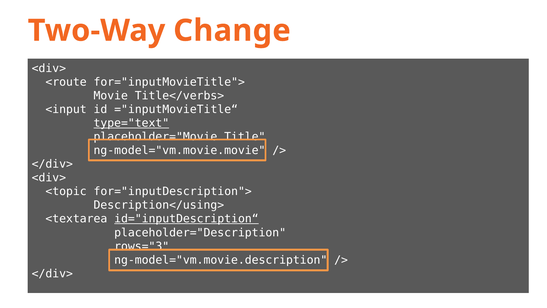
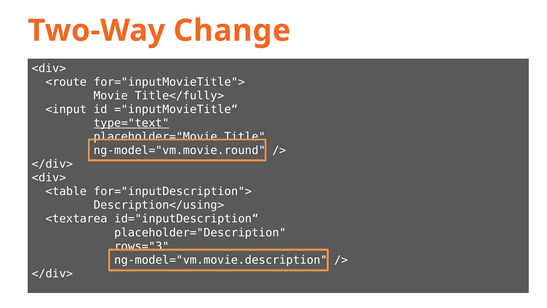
Title</verbs>: Title</verbs> -> Title</fully> (179, 96)
ng-model="vm.movie.movie: ng-model="vm.movie.movie -> ng-model="vm.movie.round (179, 150)
<topic: <topic -> <table (66, 191)
id="inputDescription“ underline: present -> none (186, 219)
